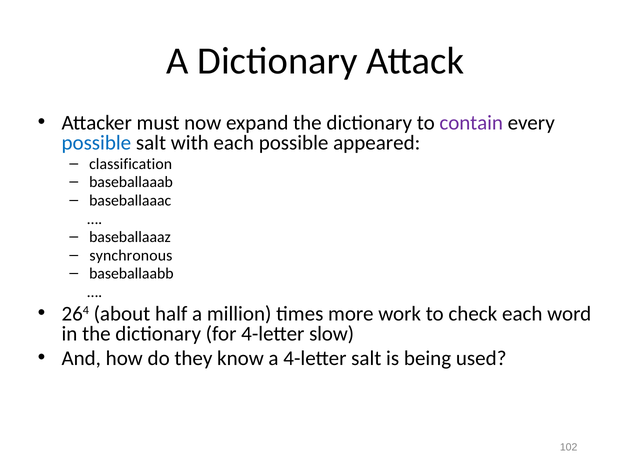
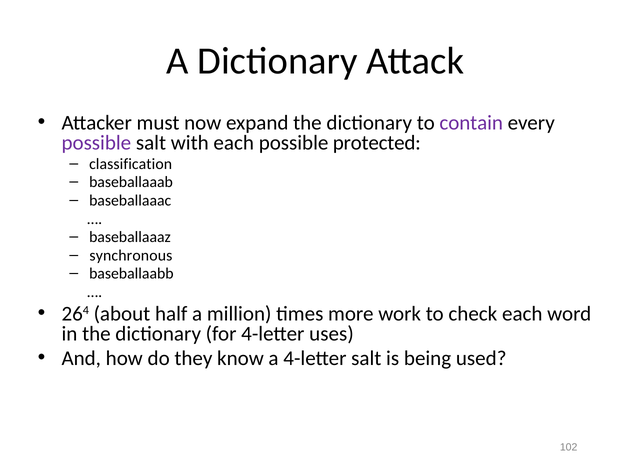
possible colour: blue -> purple (96, 143)
appeared: appeared -> protected (377, 143)
slow: slow -> uses (331, 334)
